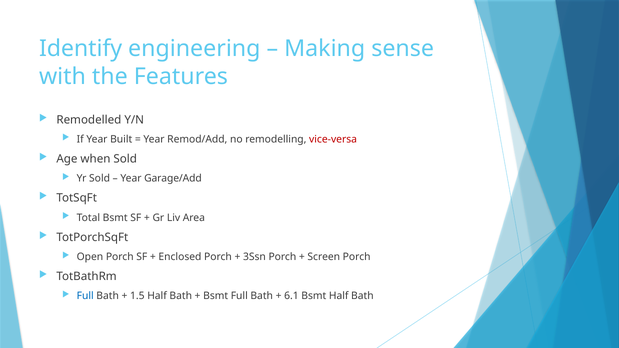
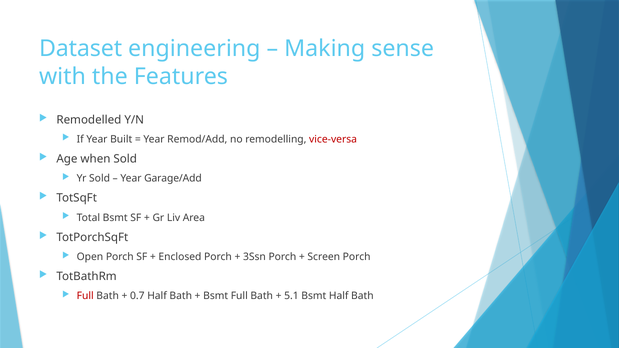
Identify: Identify -> Dataset (81, 49)
Full colour: blue -> red (85, 296)
1.5: 1.5 -> 0.7 (137, 296)
6.1: 6.1 -> 5.1 (291, 296)
